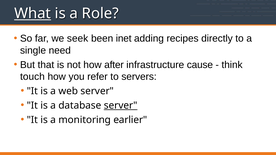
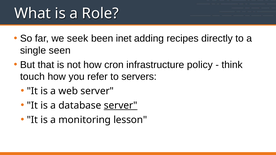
What underline: present -> none (33, 13)
need: need -> seen (60, 50)
after: after -> cron (114, 65)
cause: cause -> policy (200, 65)
earlier: earlier -> lesson (130, 120)
